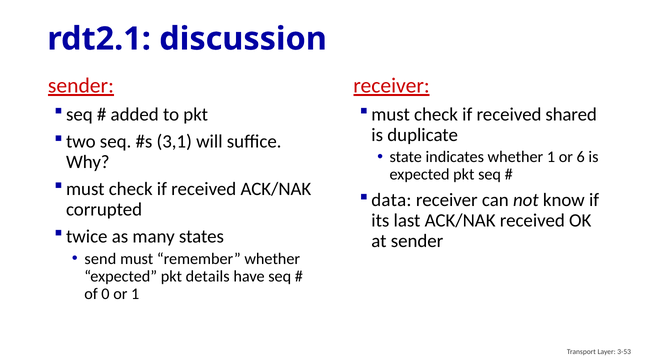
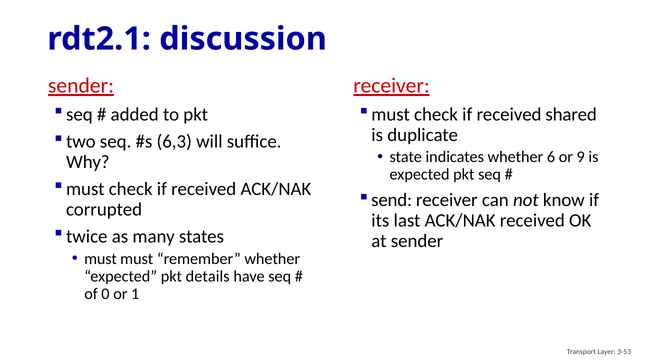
3,1: 3,1 -> 6,3 (174, 142)
whether 1: 1 -> 6 (551, 157)
6: 6 -> 9 (581, 157)
data: data -> send (392, 200)
send: send -> must (100, 259)
